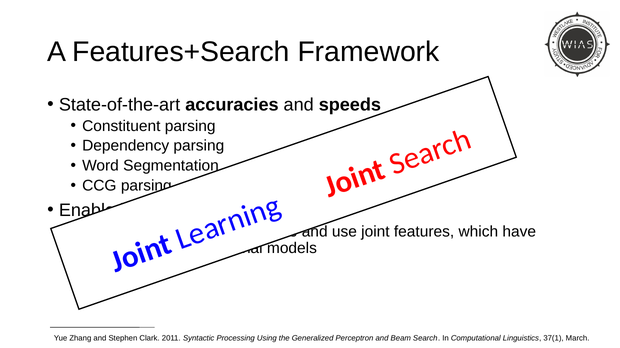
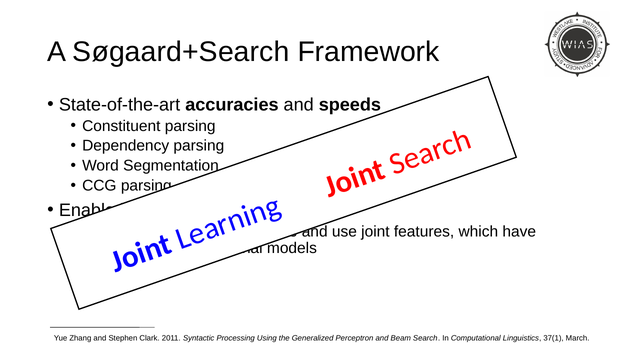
Features+Search: Features+Search -> Søgaard+Search (181, 52)
